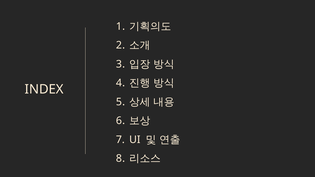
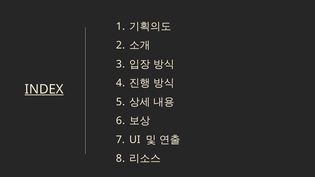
INDEX underline: none -> present (44, 89)
